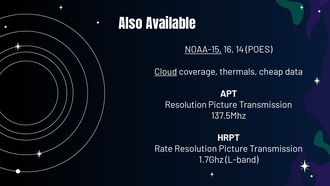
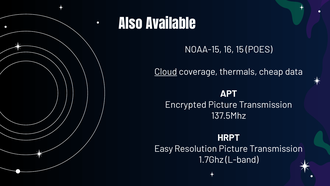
NOAA-15 underline: present -> none (203, 50)
14: 14 -> 15 (240, 50)
Resolution: Resolution -> Encrypted (186, 105)
Rate: Rate -> Easy (164, 149)
